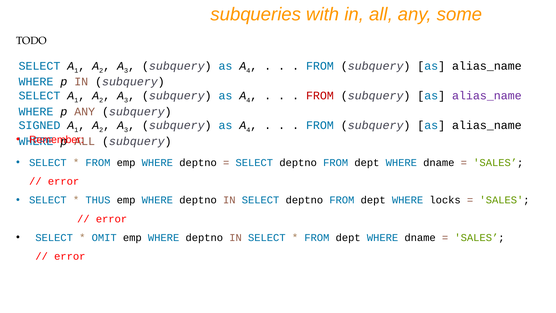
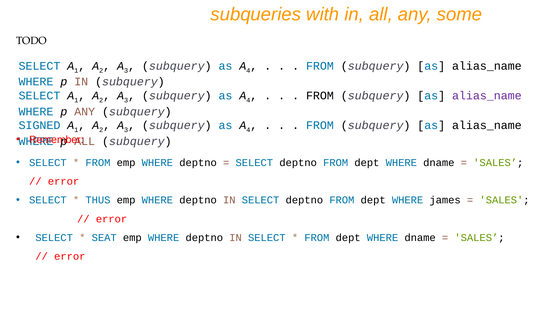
FROM colour: red -> black (320, 96)
locks: locks -> james (445, 200)
OMIT: OMIT -> SEAT (104, 238)
